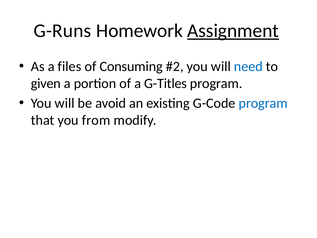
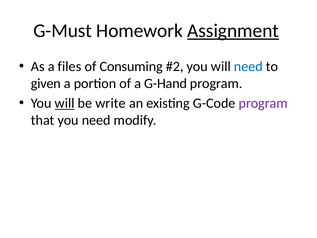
G-Runs: G-Runs -> G-Must (63, 31)
G-Titles: G-Titles -> G-Hand (166, 83)
will underline: none -> present (65, 103)
avoid: avoid -> write (111, 103)
program colour: blue -> purple (263, 103)
you from: from -> need (96, 120)
